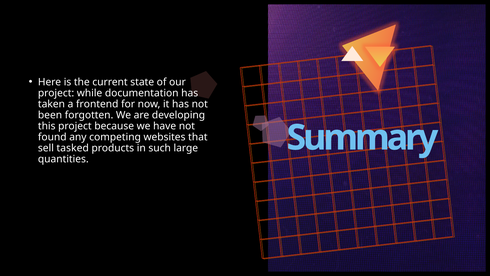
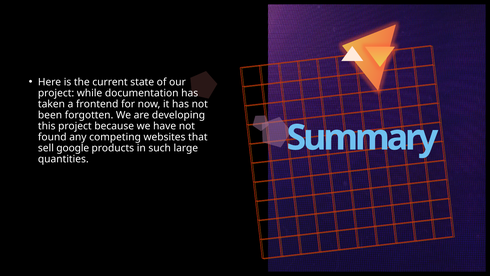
tasked: tasked -> google (73, 148)
